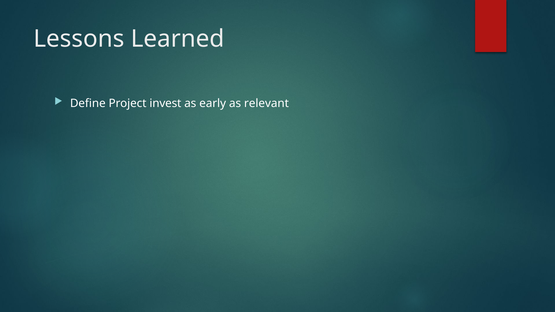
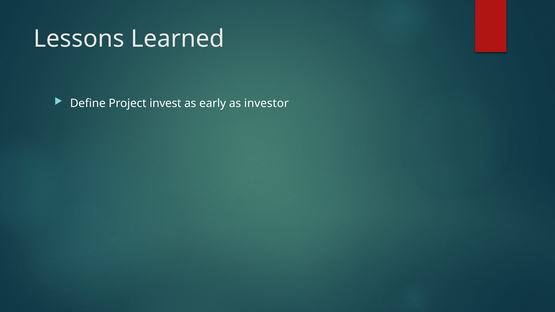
relevant: relevant -> investor (266, 103)
